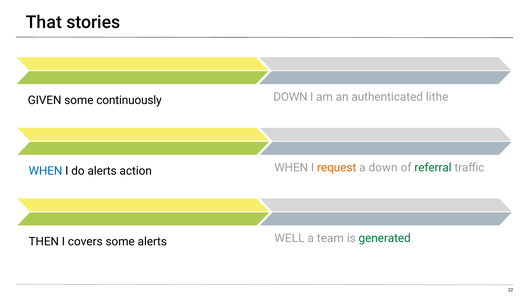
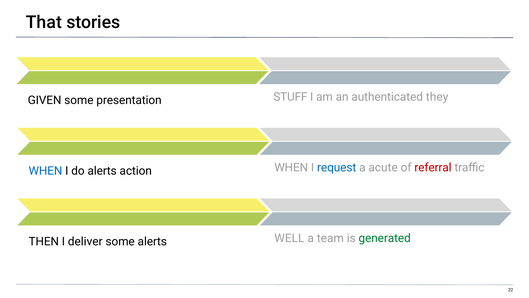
DOWN: DOWN -> STUFF (290, 97)
lithe: lithe -> they (437, 97)
continuously: continuously -> presentation (129, 100)
request colour: orange -> blue (337, 167)
a down: down -> acute (383, 167)
referral colour: green -> red (433, 167)
covers: covers -> deliver (85, 241)
